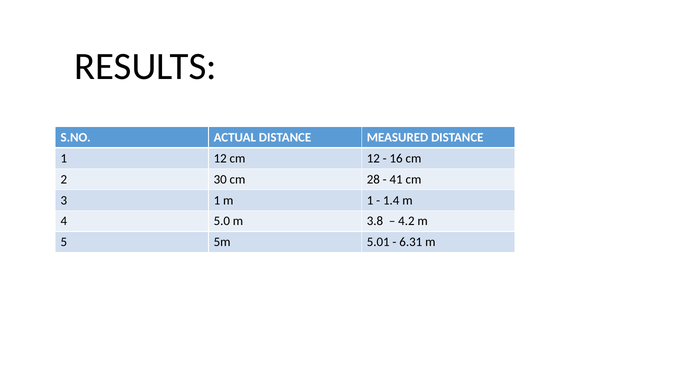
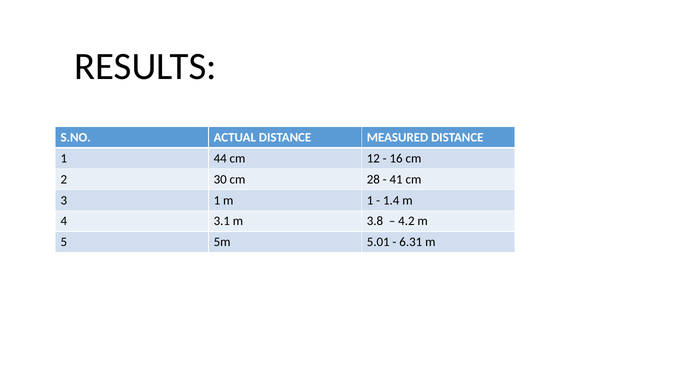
1 12: 12 -> 44 (220, 159)
5.0: 5.0 -> 3.1 (222, 221)
